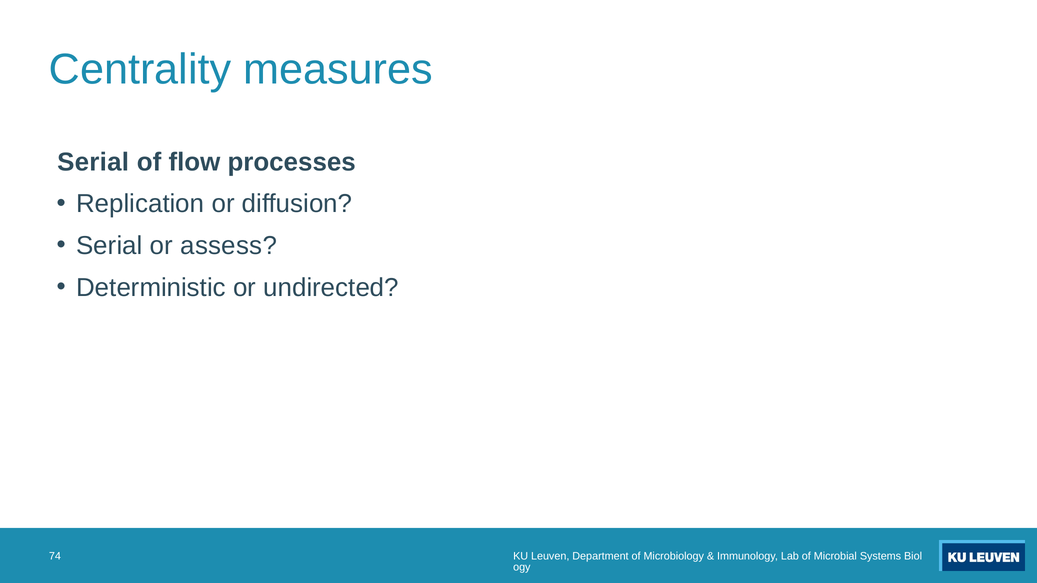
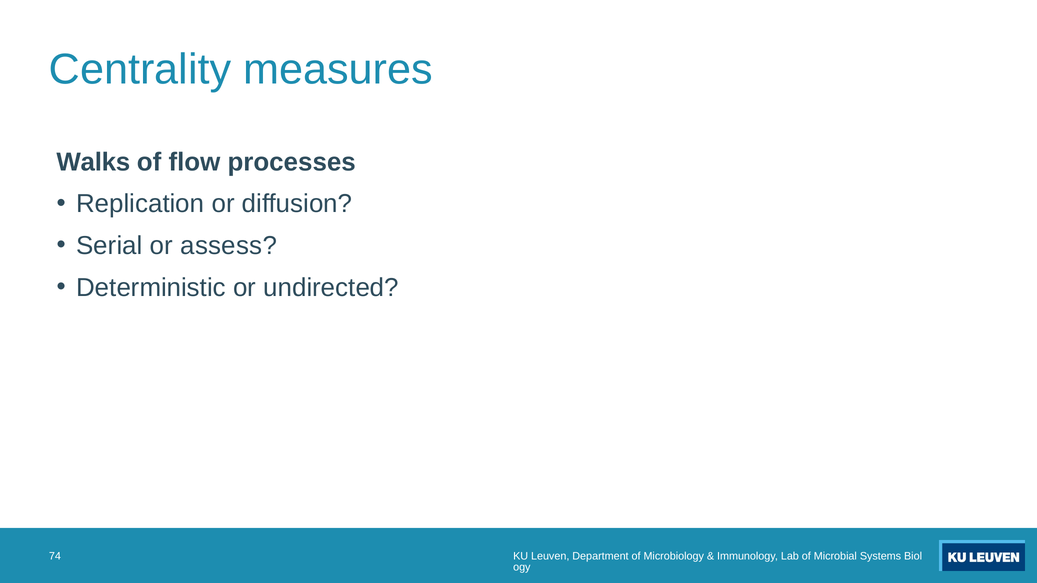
Serial: Serial -> Walks (93, 162)
